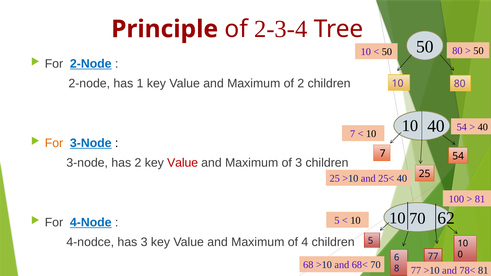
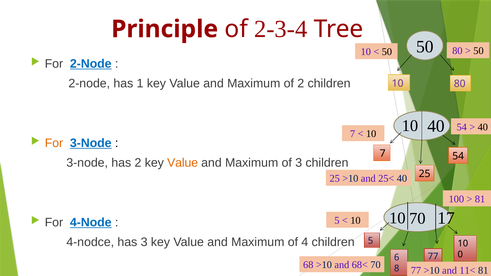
Value colour: red -> orange (183, 163)
62: 62 -> 17 (446, 218)
78<: 78< -> 11< (467, 271)
